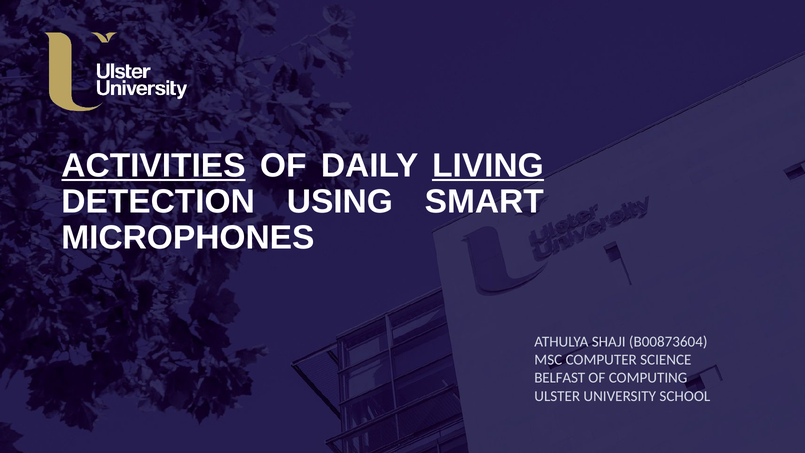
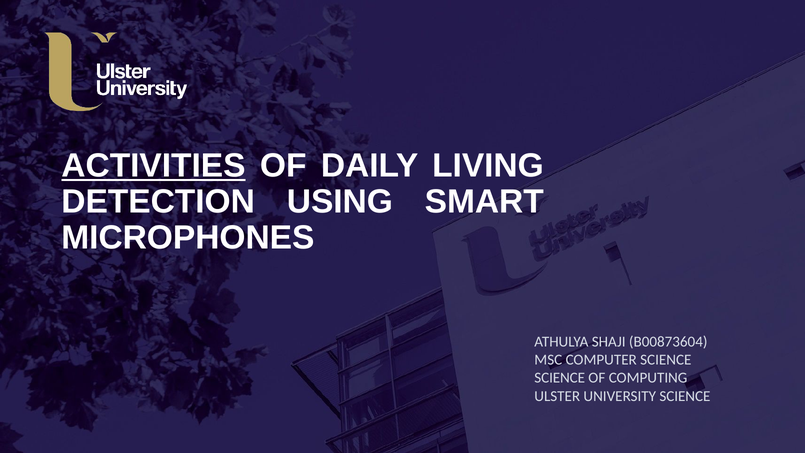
LIVING underline: present -> none (488, 165)
BELFAST: BELFAST -> SCIENCE (560, 378)
UNIVERSITY SCHOOL: SCHOOL -> SCIENCE (685, 396)
